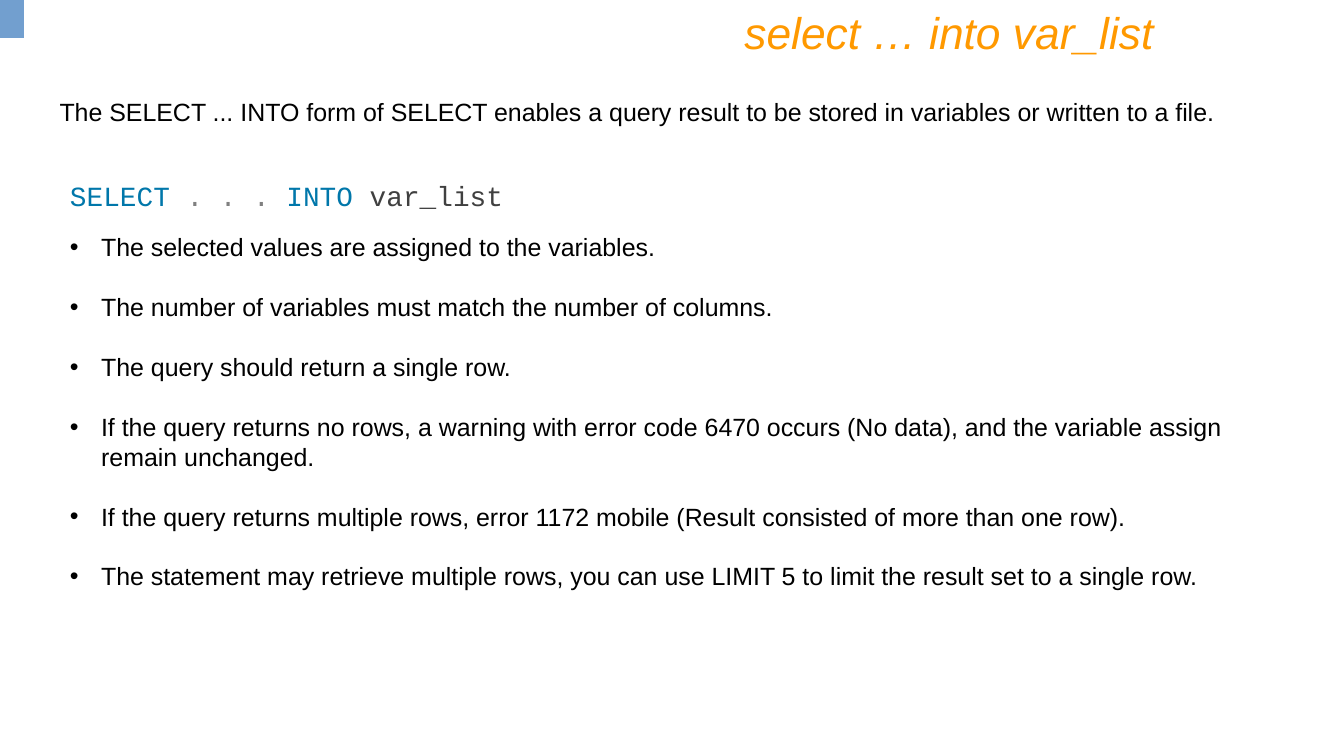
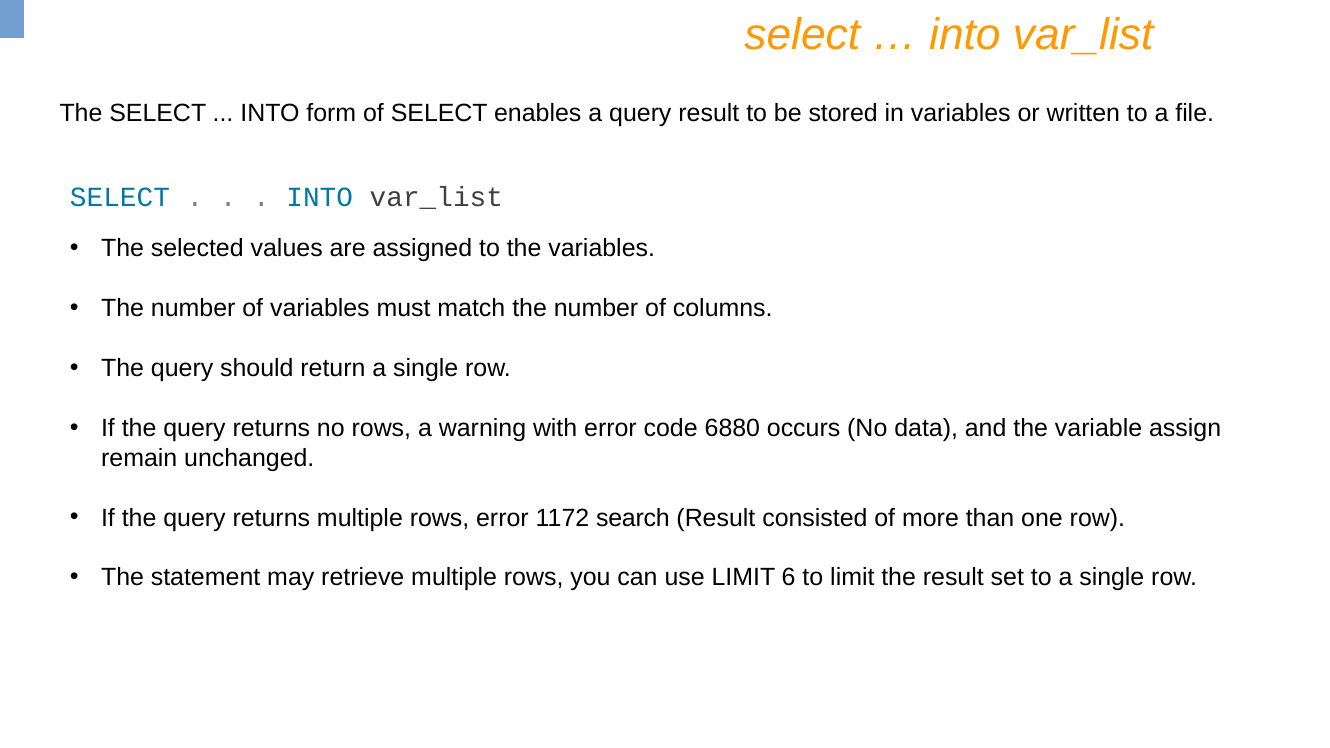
6470: 6470 -> 6880 (732, 428)
mobile: mobile -> search (633, 518)
5: 5 -> 6 (789, 578)
